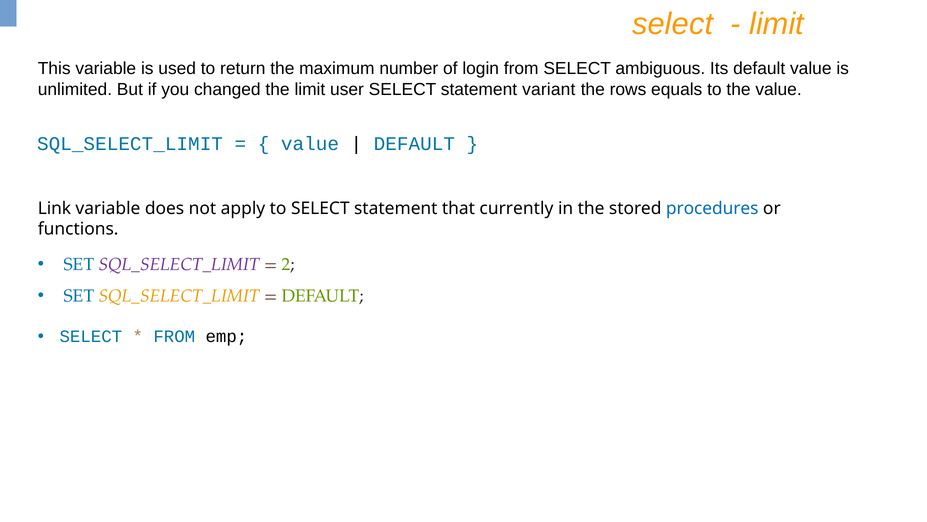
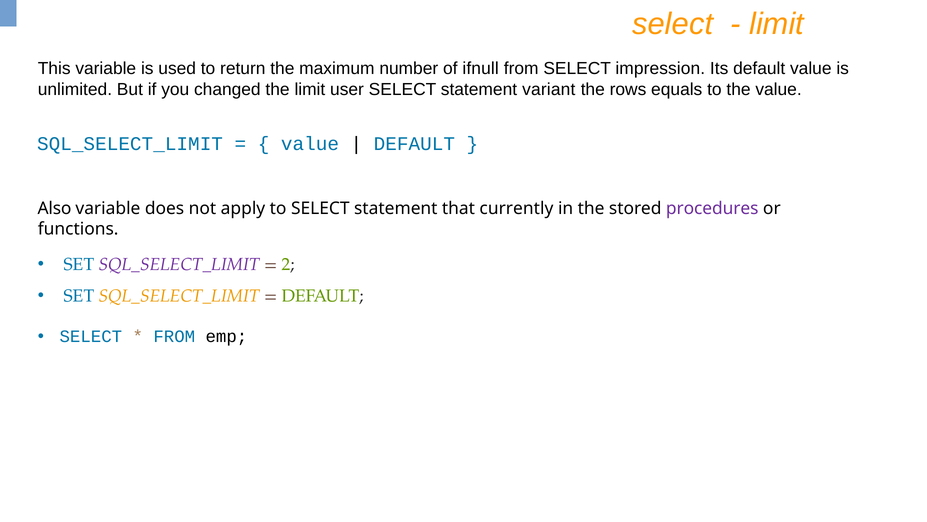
login: login -> ifnull (481, 68)
ambiguous: ambiguous -> impression (660, 68)
Link: Link -> Also (54, 208)
procedures colour: blue -> purple (712, 208)
